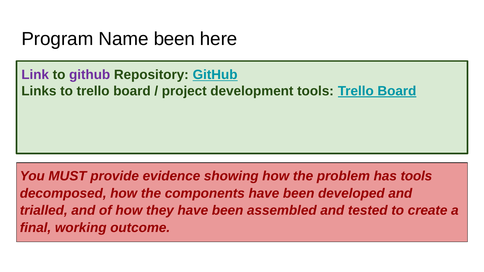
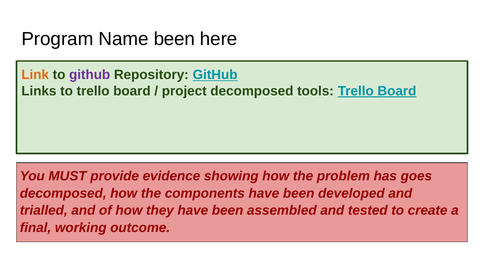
Link colour: purple -> orange (35, 75)
project development: development -> decomposed (252, 91)
has tools: tools -> goes (416, 176)
